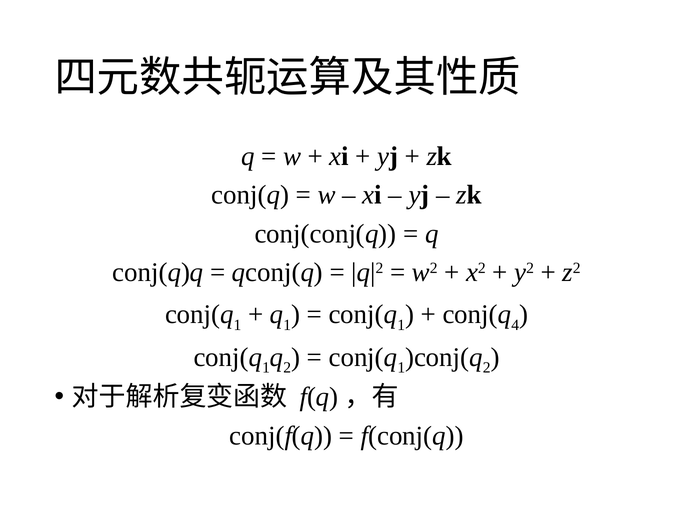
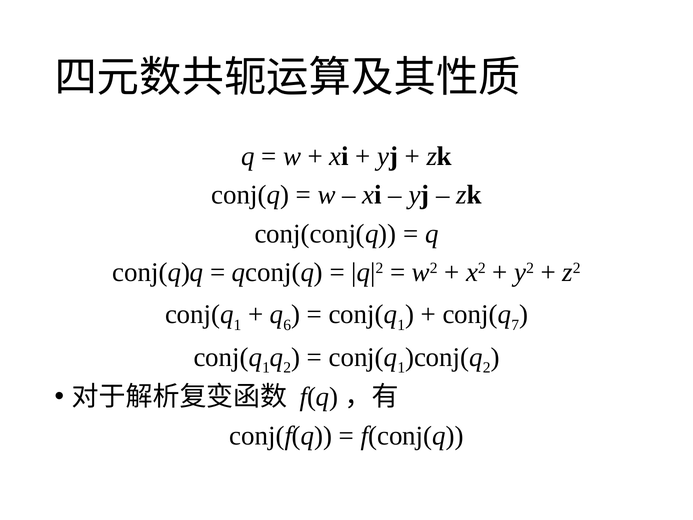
q 1: 1 -> 6 (287, 325)
4: 4 -> 7 (515, 325)
